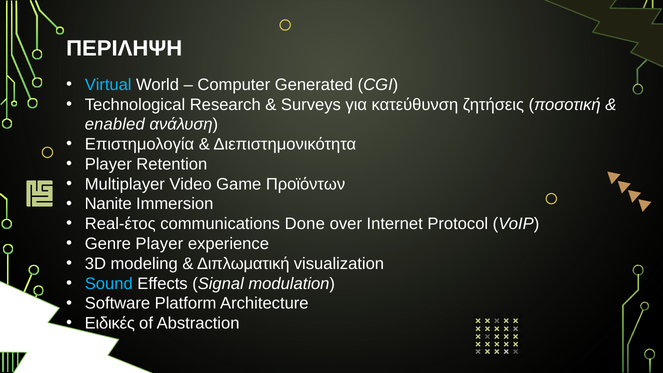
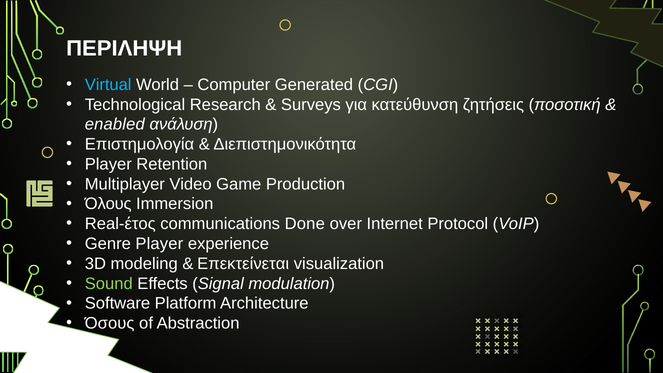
Προϊόντων: Προϊόντων -> Production (306, 184)
Nanite: Nanite -> Όλους (108, 204)
Διπλωματική: Διπλωματική -> Επεκτείνεται (243, 264)
Sound colour: light blue -> light green (109, 284)
Ειδικές: Ειδικές -> Όσους (110, 323)
